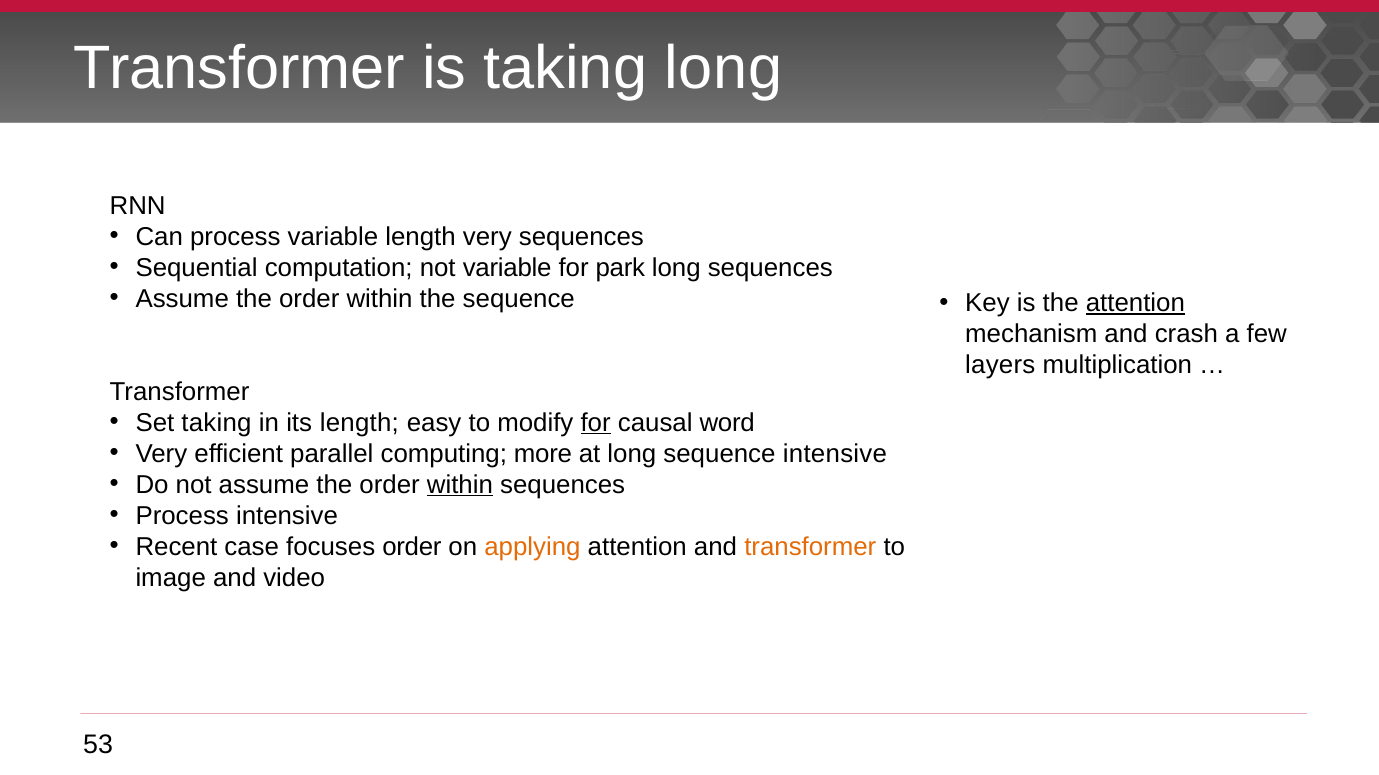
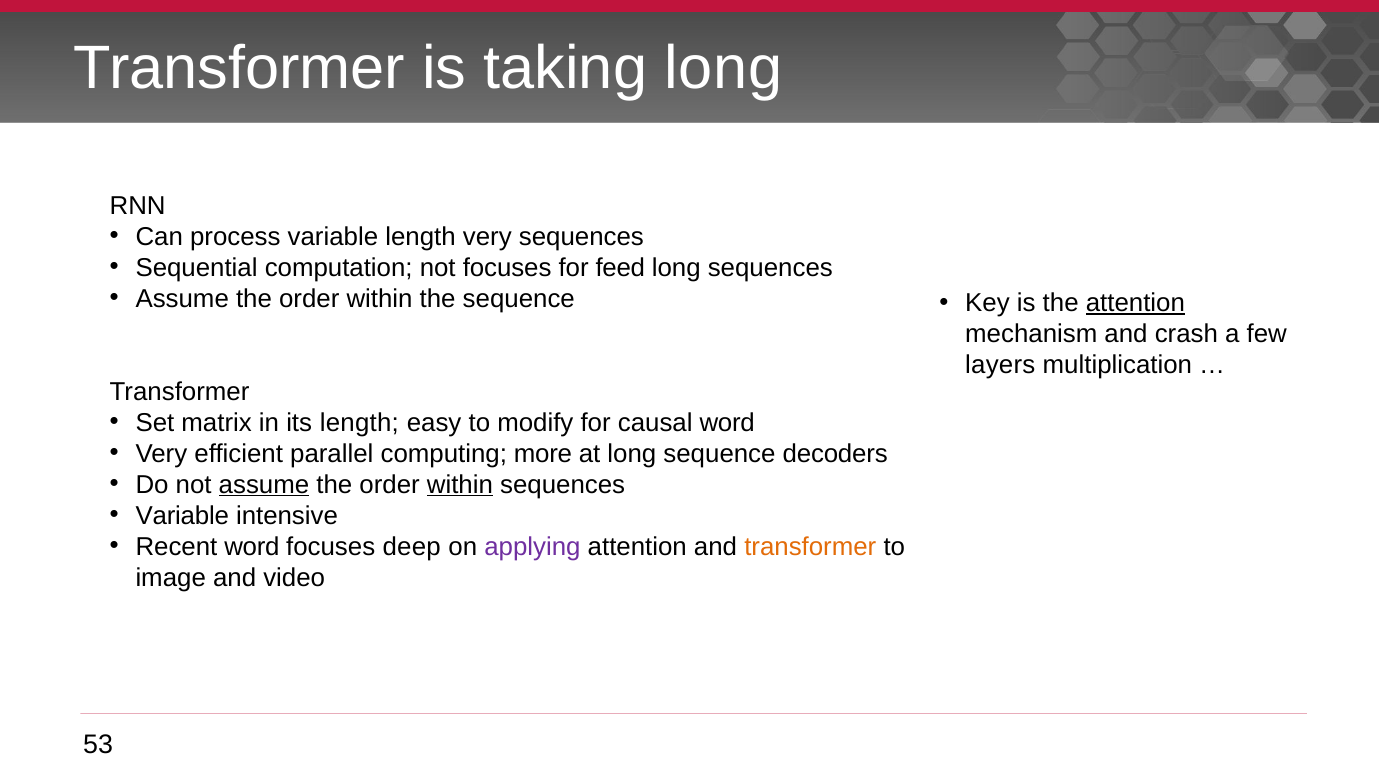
not variable: variable -> focuses (507, 268)
park: park -> feed (620, 268)
Set taking: taking -> matrix (217, 423)
for underline: present -> none (596, 423)
sequence intensive: intensive -> decoders (835, 454)
assume underline: none -> present (264, 485)
Process: Process -> Variable (182, 516)
Recent case: case -> word (252, 547)
focuses order: order -> deep (412, 547)
applying colour: orange -> purple (532, 547)
